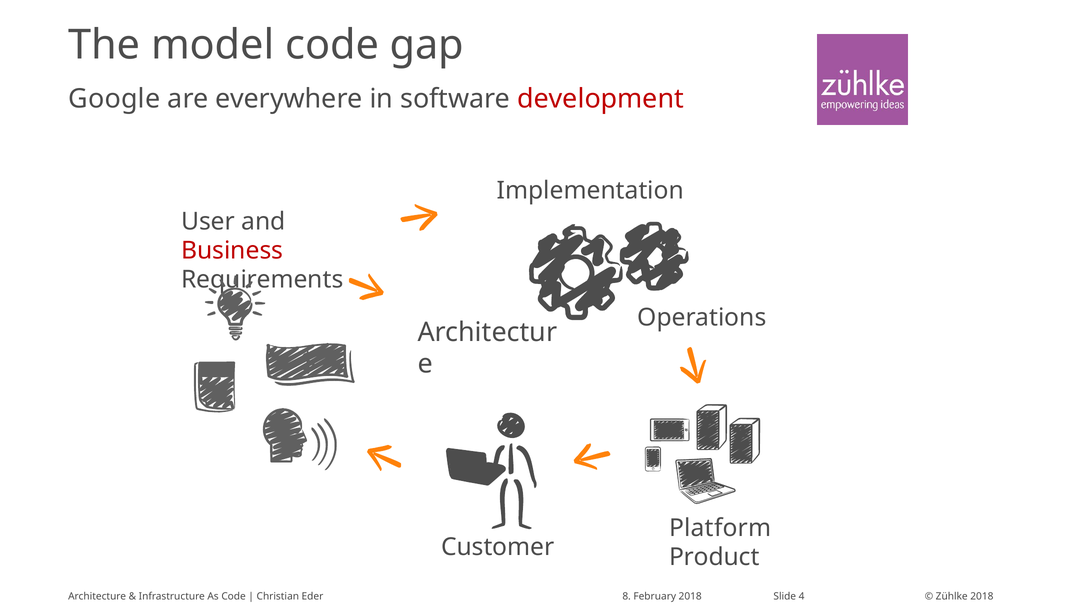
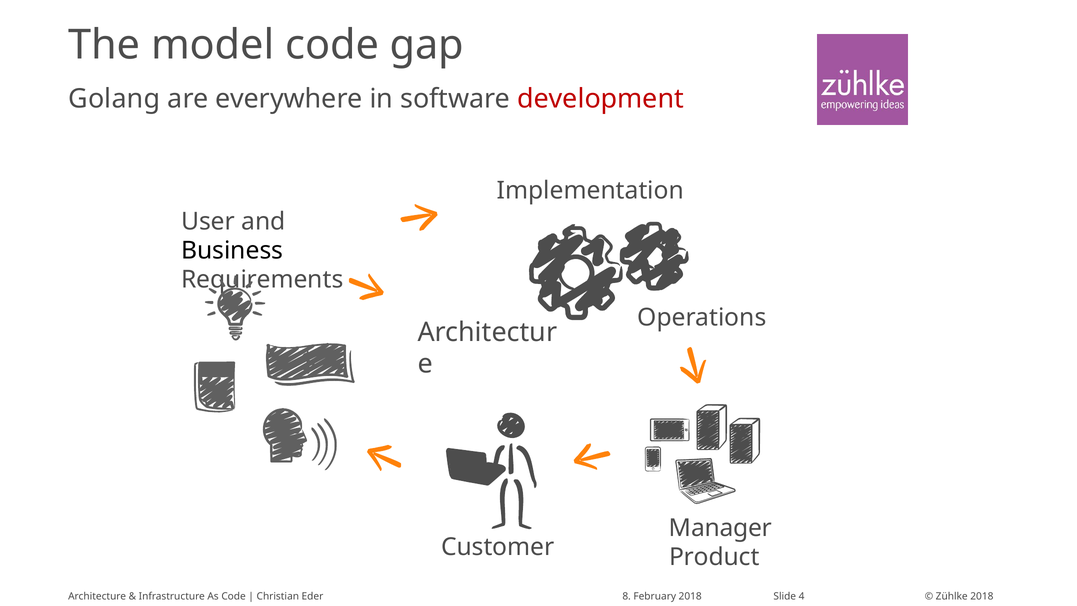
Google: Google -> Golang (114, 99)
Business colour: red -> black (232, 250)
Platform: Platform -> Manager (721, 528)
